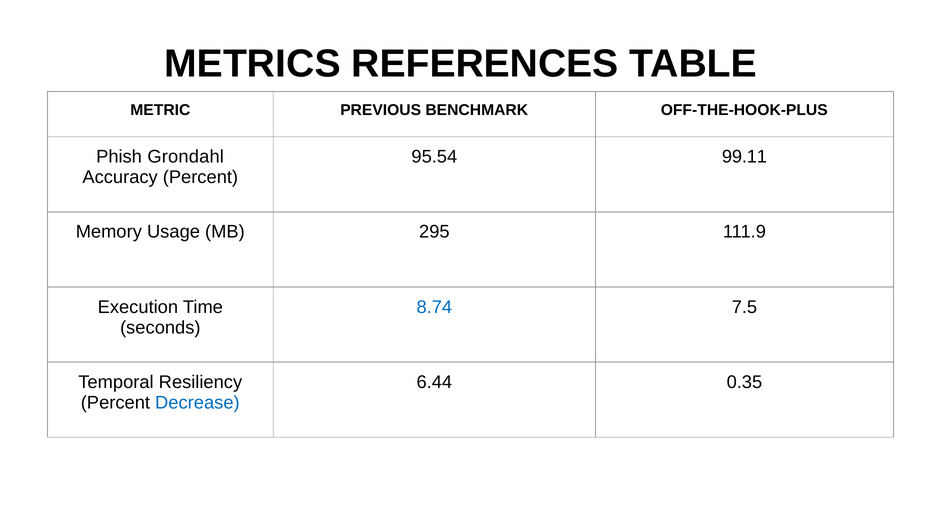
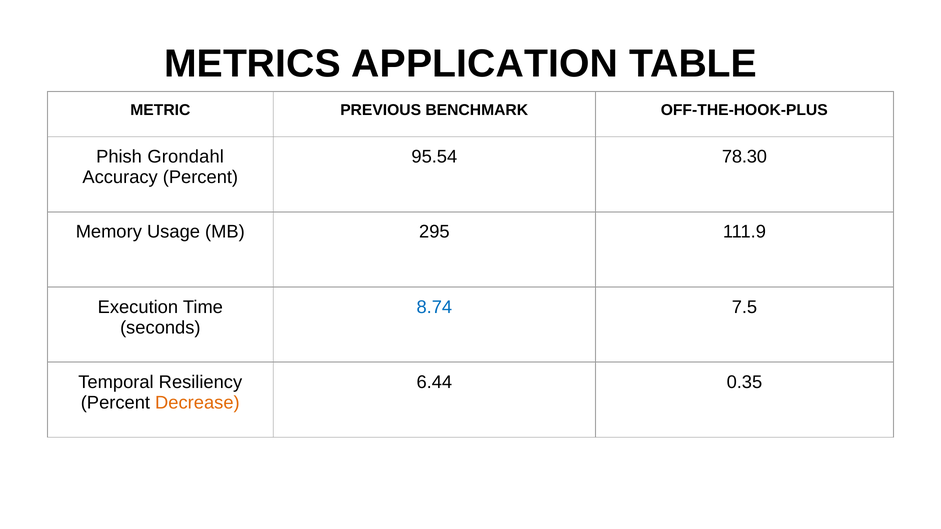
REFERENCES: REFERENCES -> APPLICATION (485, 64)
99.11: 99.11 -> 78.30 (745, 157)
Decrease colour: blue -> orange (197, 403)
